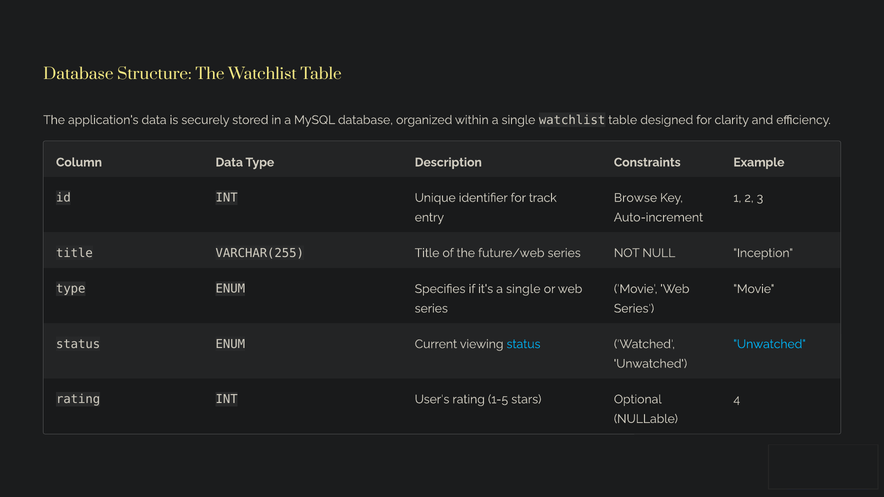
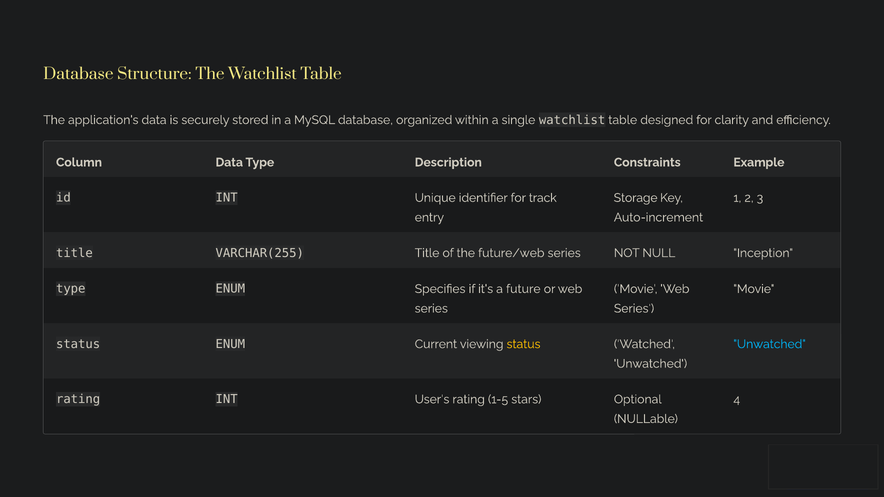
Browse: Browse -> Storage (636, 198)
it's a single: single -> future (523, 289)
status colour: light blue -> yellow (524, 344)
